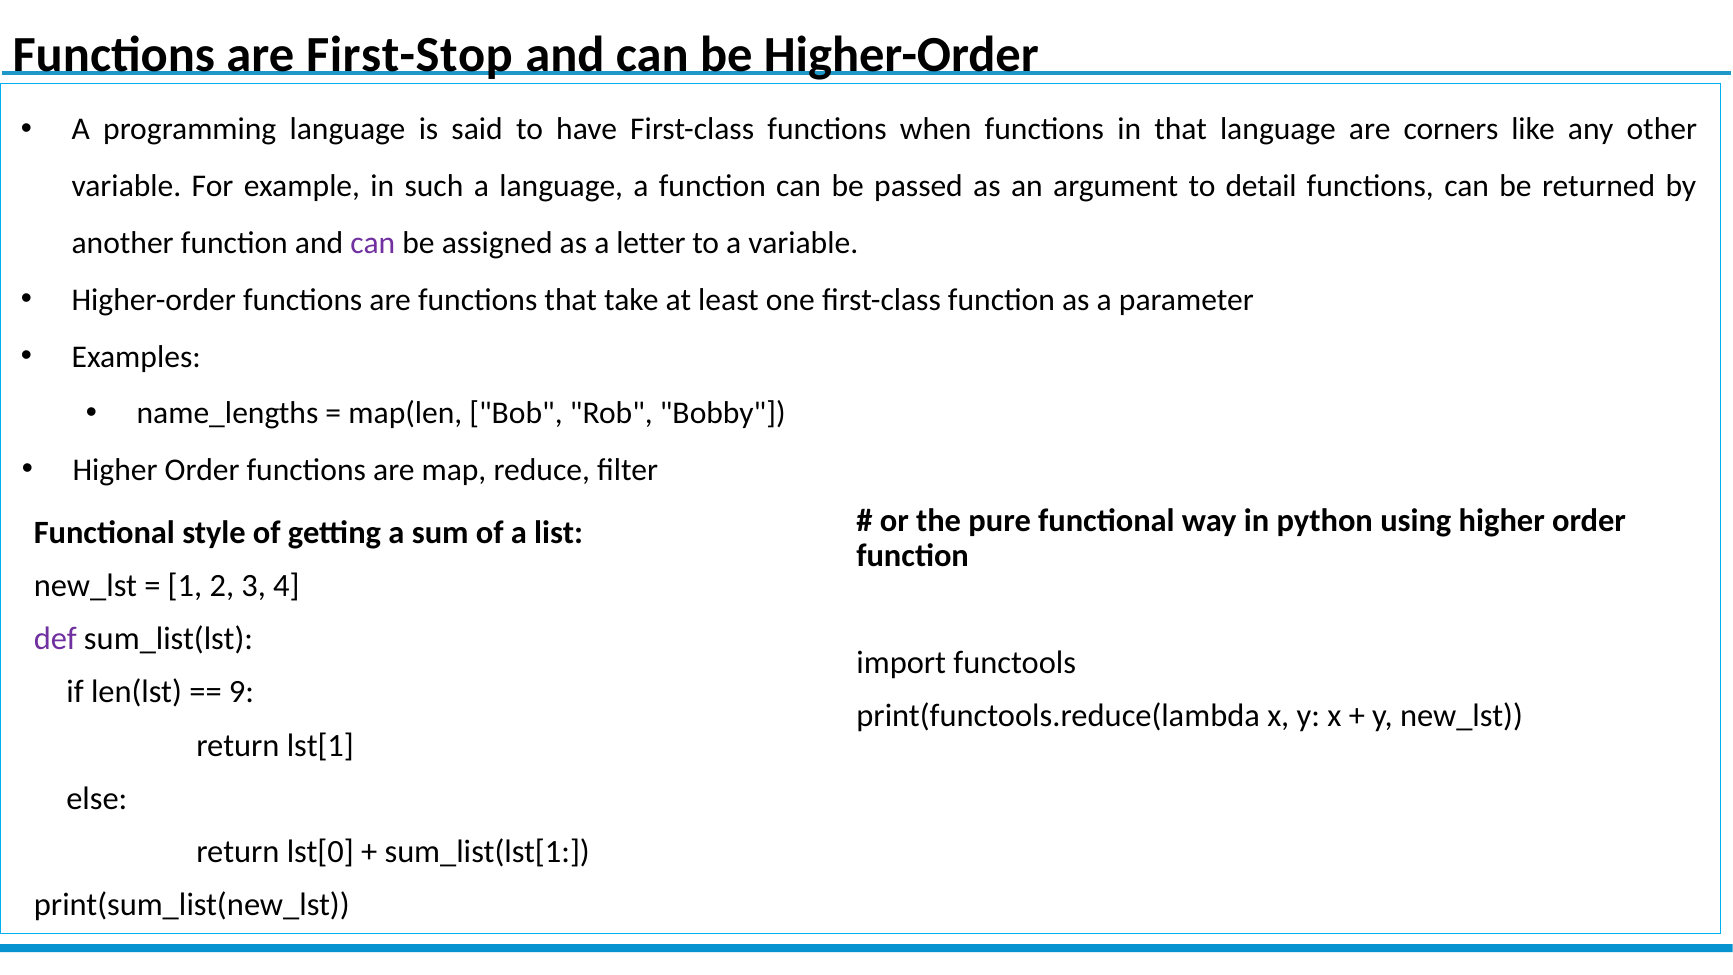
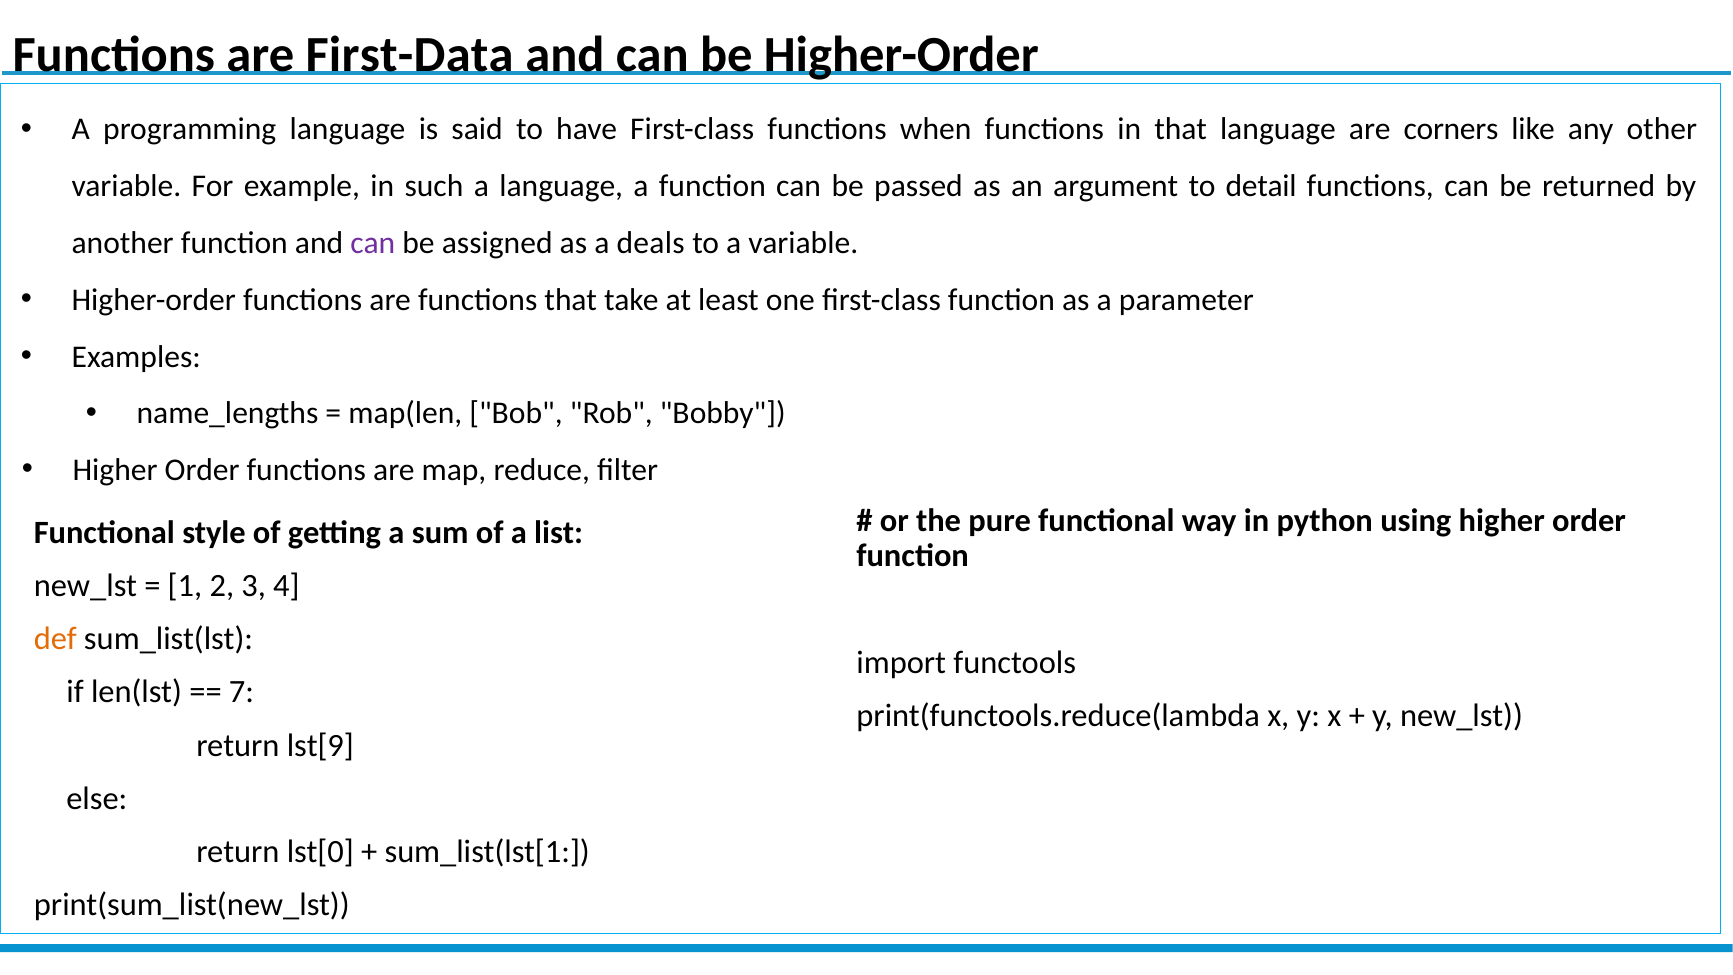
First-Stop: First-Stop -> First-Data (410, 55)
letter: letter -> deals (651, 243)
def colour: purple -> orange (55, 639)
9: 9 -> 7 (241, 692)
lst[1: lst[1 -> lst[9 (320, 745)
